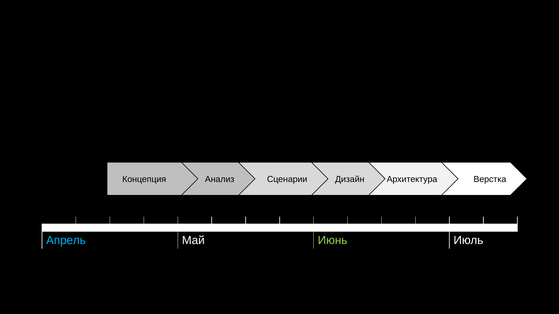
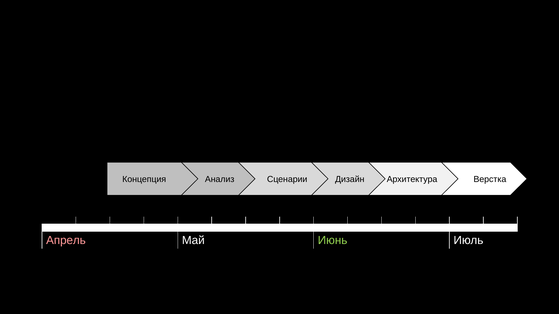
Апрель colour: light blue -> pink (66, 241)
